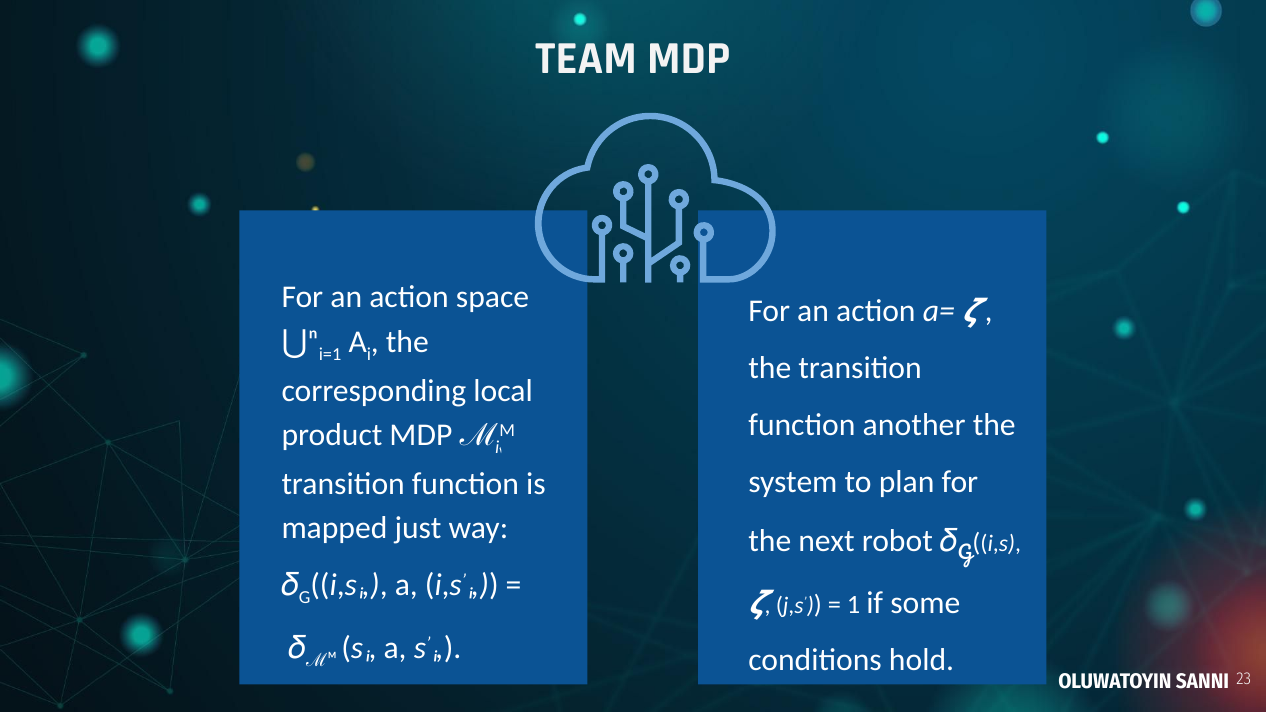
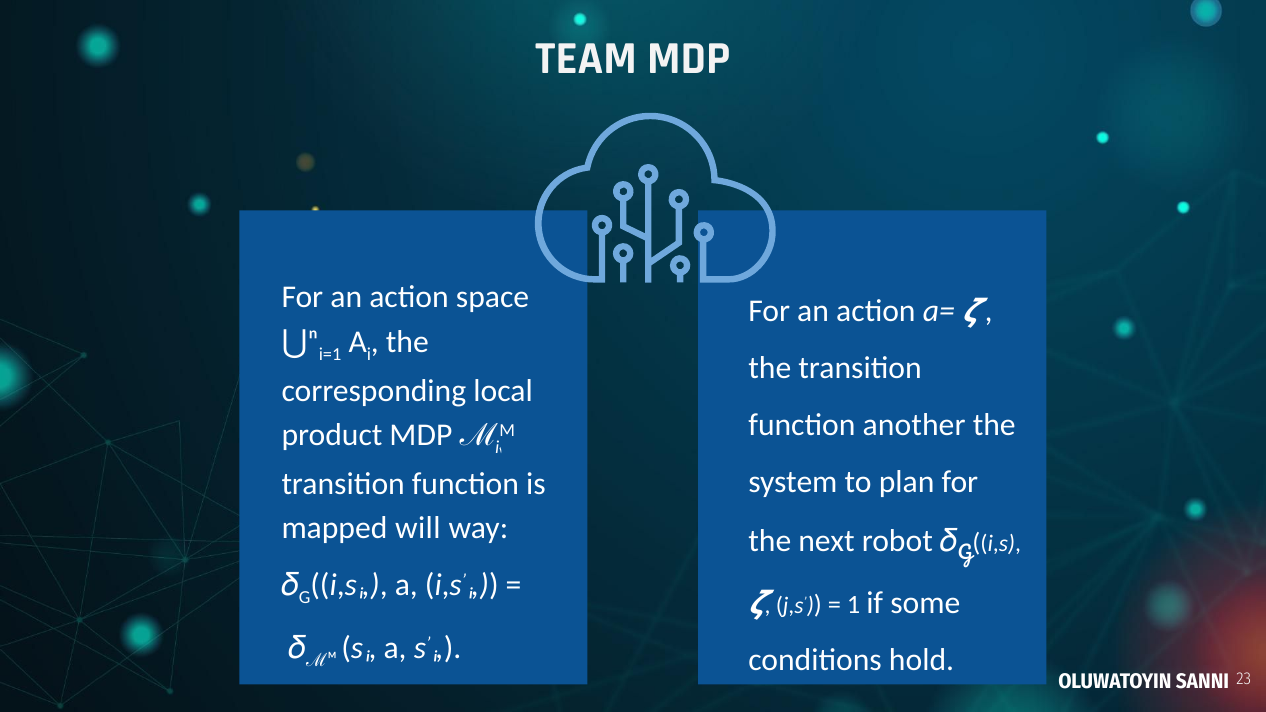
just: just -> will (418, 528)
